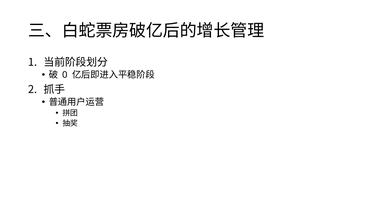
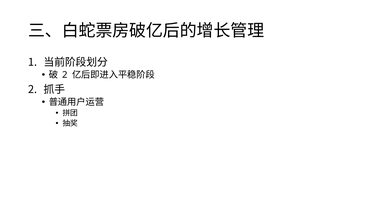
0: 0 -> 2 (65, 75)
